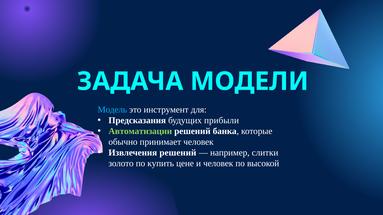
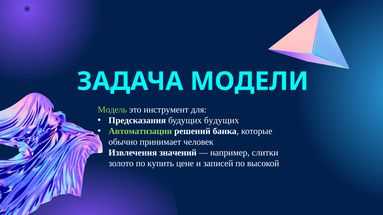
Модель colour: light blue -> light green (112, 110)
будущих прибыли: прибыли -> будущих (222, 121)
Извлечения решений: решений -> значений (178, 153)
и человек: человек -> записей (218, 164)
